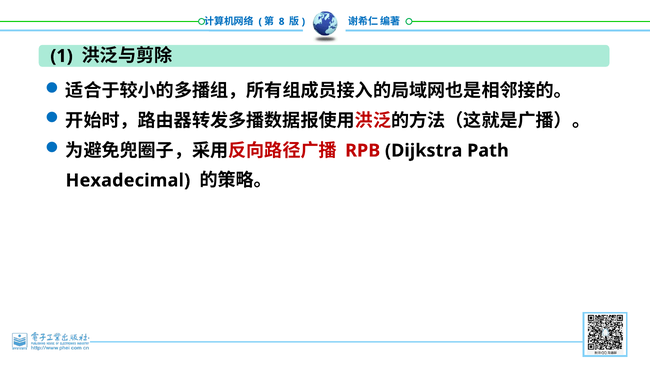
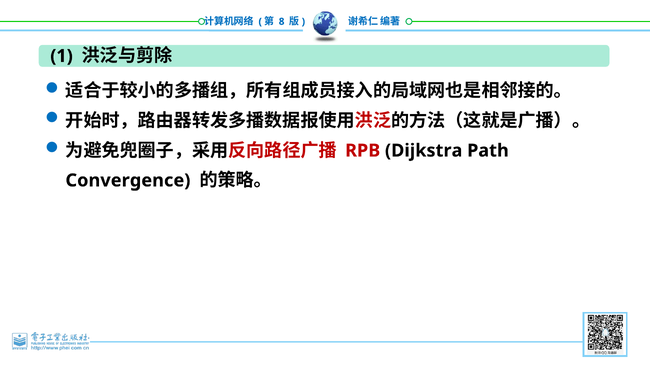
Hexadecimal: Hexadecimal -> Convergence (128, 180)
